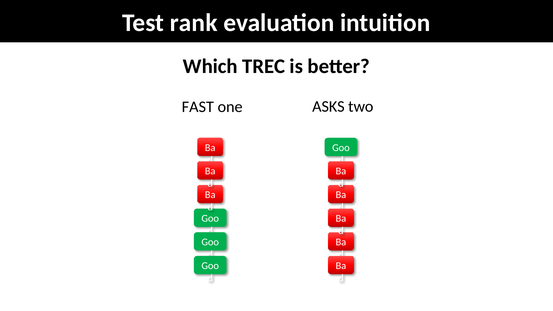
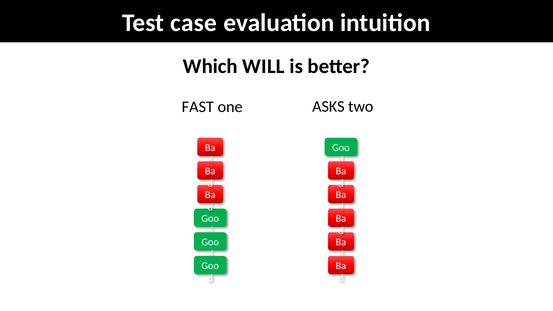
rank: rank -> case (194, 23)
TREC: TREC -> WILL (264, 66)
